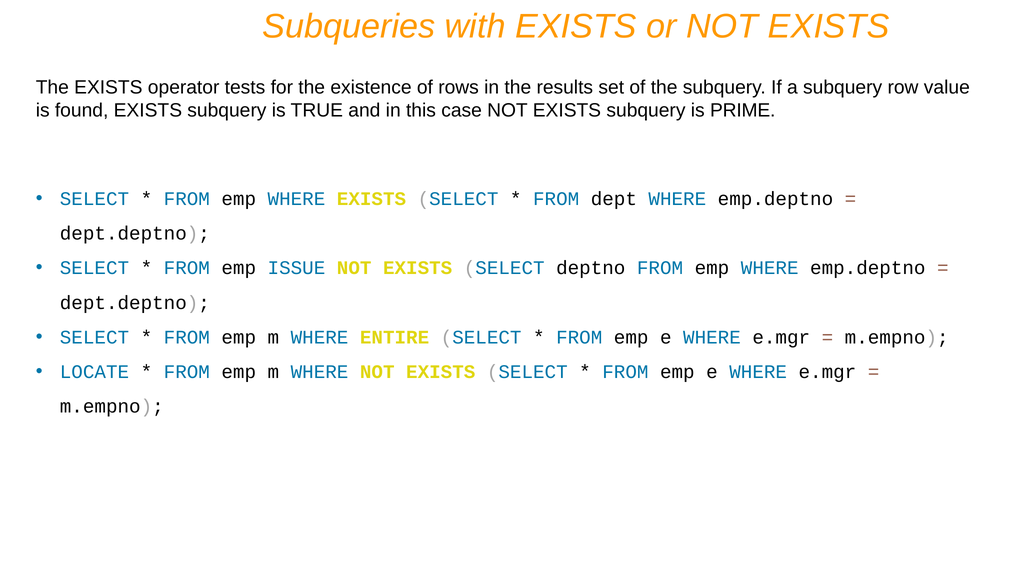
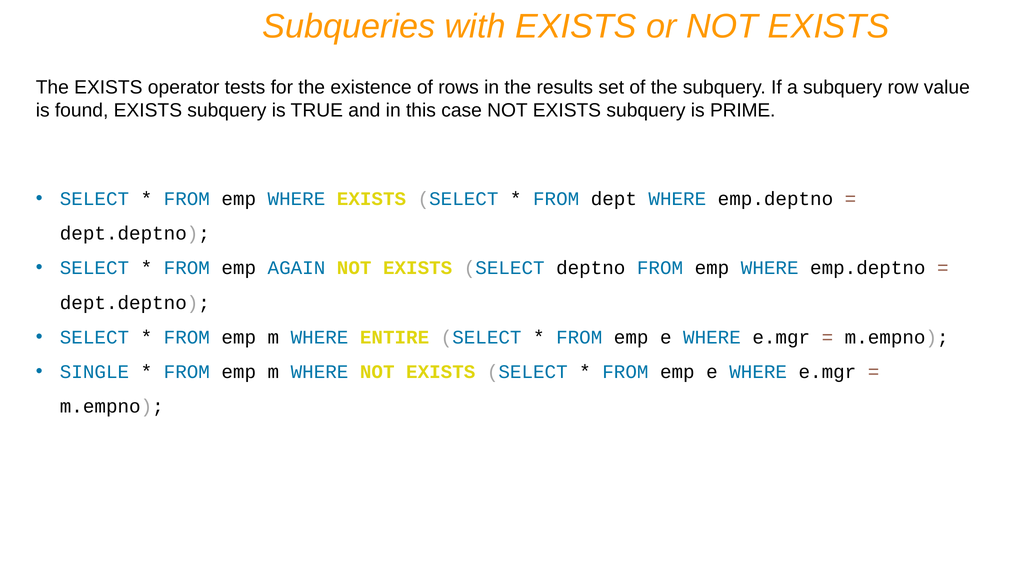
ISSUE: ISSUE -> AGAIN (296, 268)
LOCATE: LOCATE -> SINGLE (94, 372)
